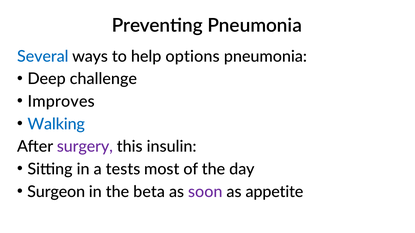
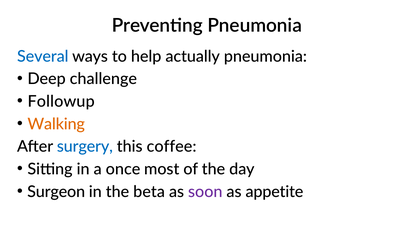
options: options -> actually (193, 56)
Improves: Improves -> Followup (61, 102)
Walking colour: blue -> orange (56, 124)
surgery colour: purple -> blue (85, 147)
insulin: insulin -> coffee (172, 147)
tests: tests -> once (123, 170)
